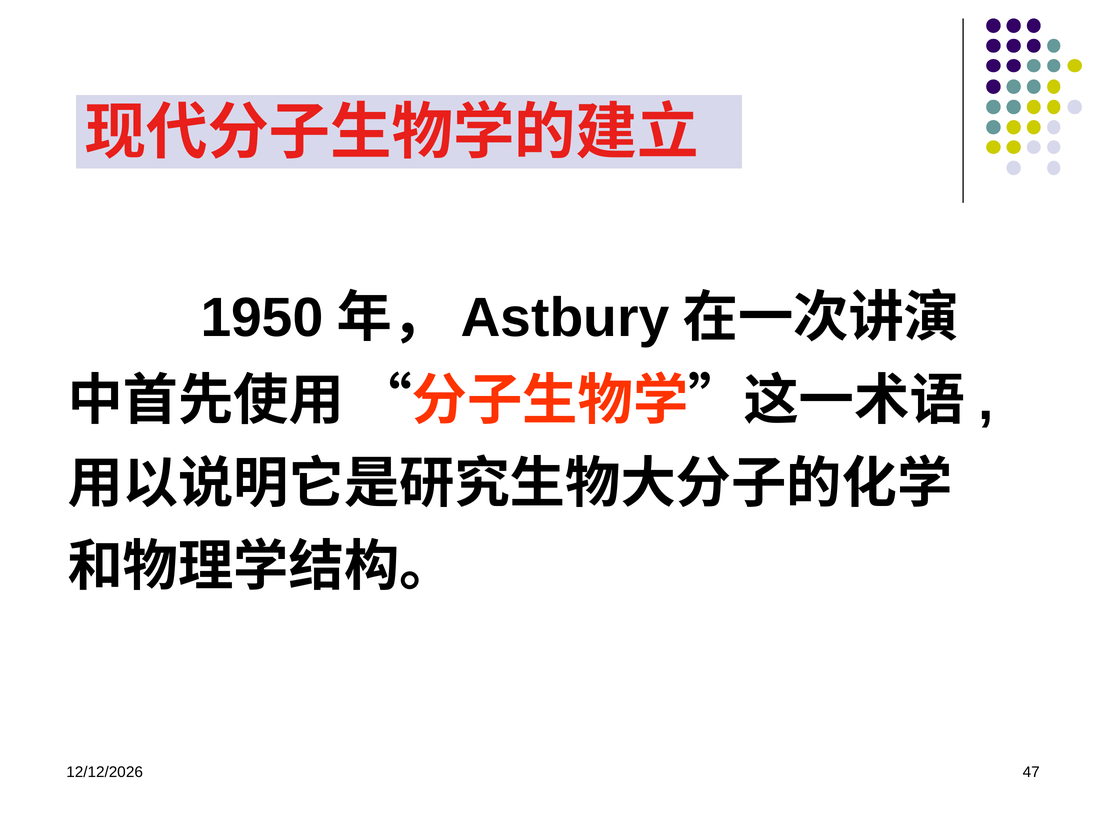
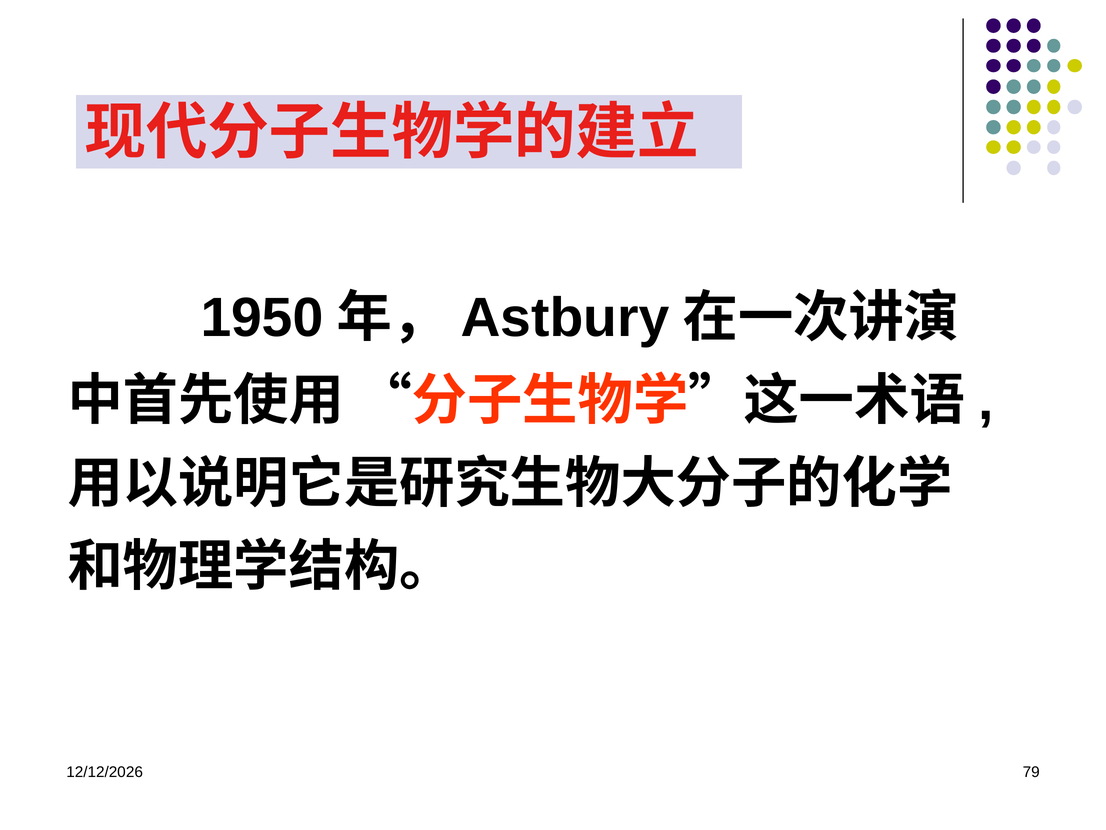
47: 47 -> 79 (1031, 772)
